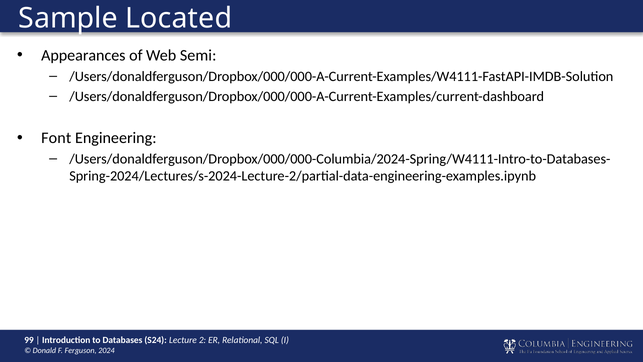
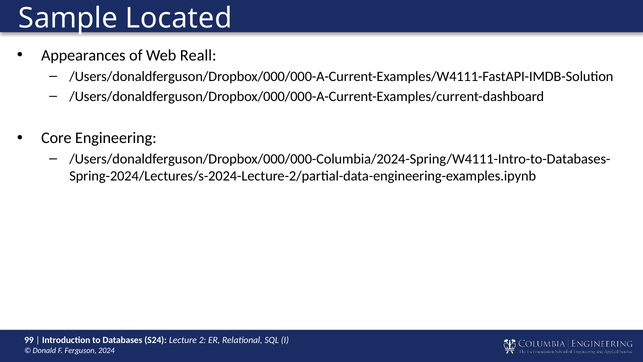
Semi: Semi -> Reall (198, 55)
Font: Font -> Core (56, 138)
